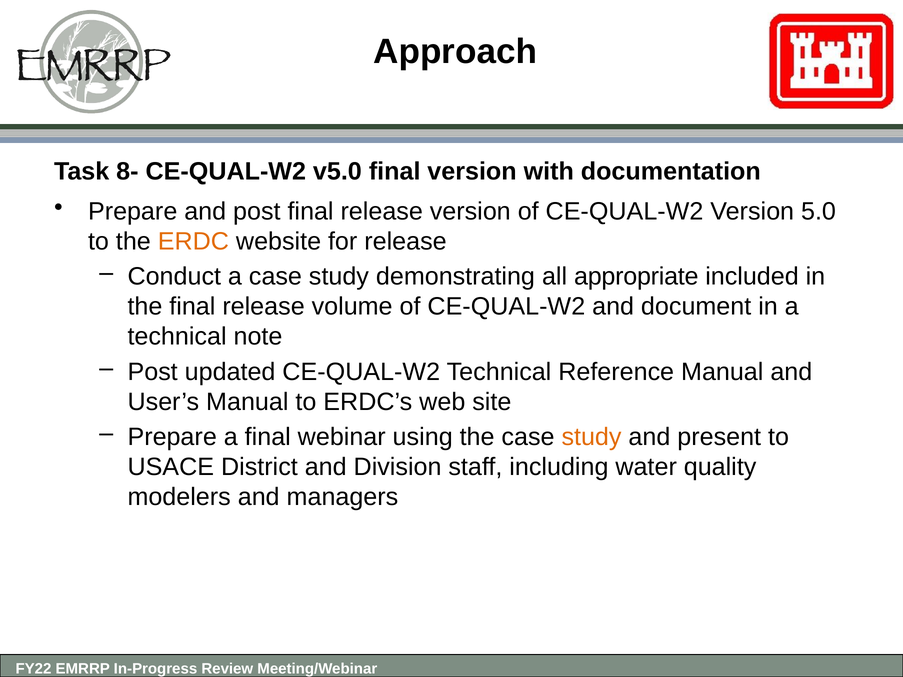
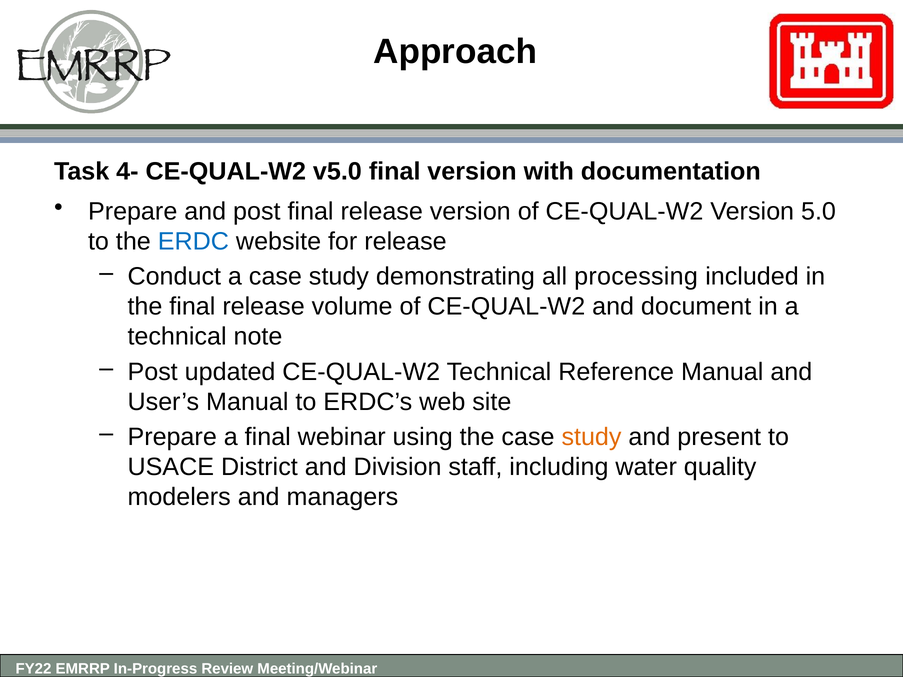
8-: 8- -> 4- (127, 172)
ERDC colour: orange -> blue (193, 241)
appropriate: appropriate -> processing (636, 277)
